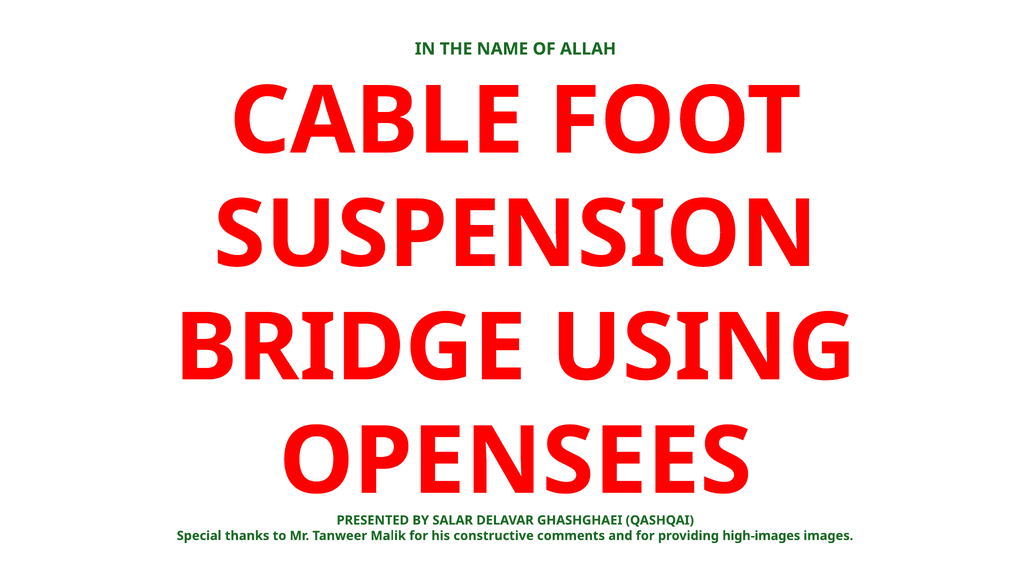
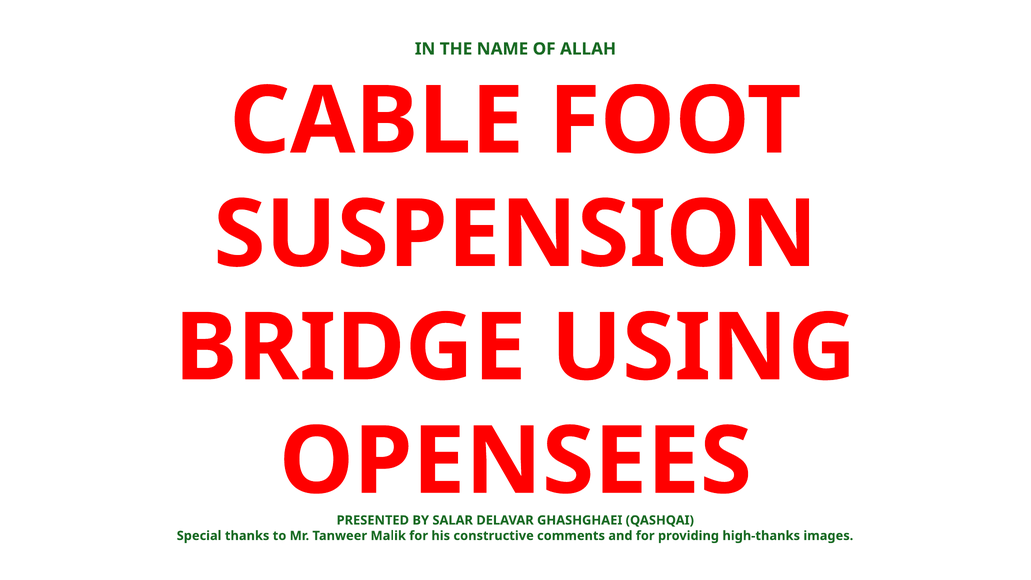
high-images: high-images -> high-thanks (761, 536)
